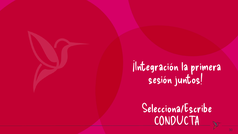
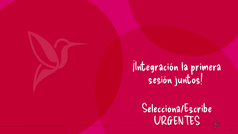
CONDUCTA: CONDUCTA -> URGENTES (177, 121)
